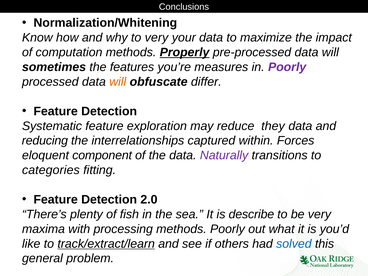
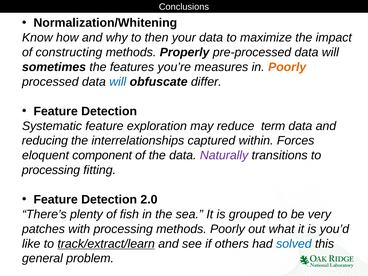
to very: very -> then (157, 38)
computation: computation -> constructing (69, 52)
Properly underline: present -> none (185, 52)
Poorly colour: purple -> orange (287, 67)
will colour: orange -> blue (118, 82)
they: they -> term (273, 126)
categories: categories -> processing (51, 170)
describe: describe -> grouped (251, 214)
maxima: maxima -> patches (43, 229)
